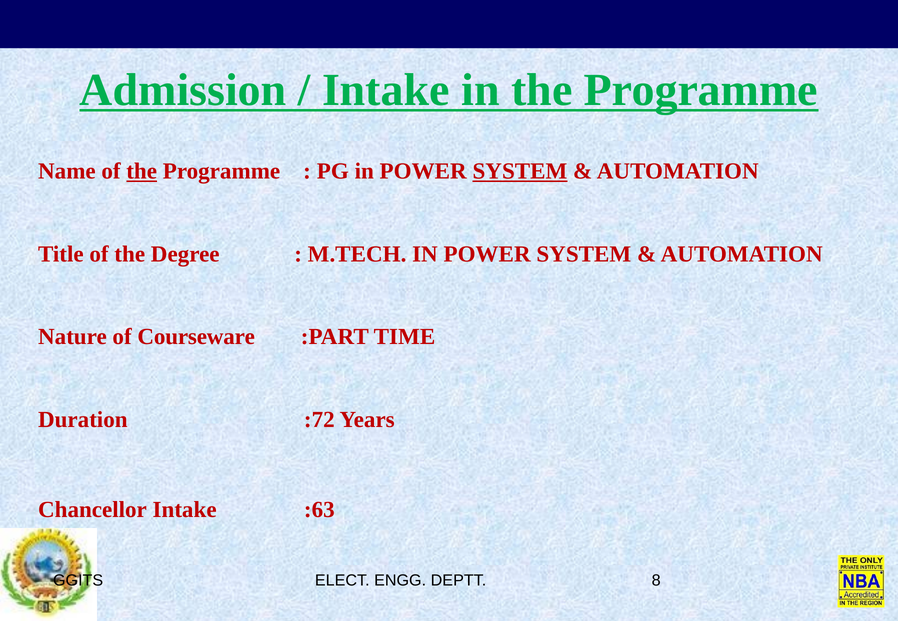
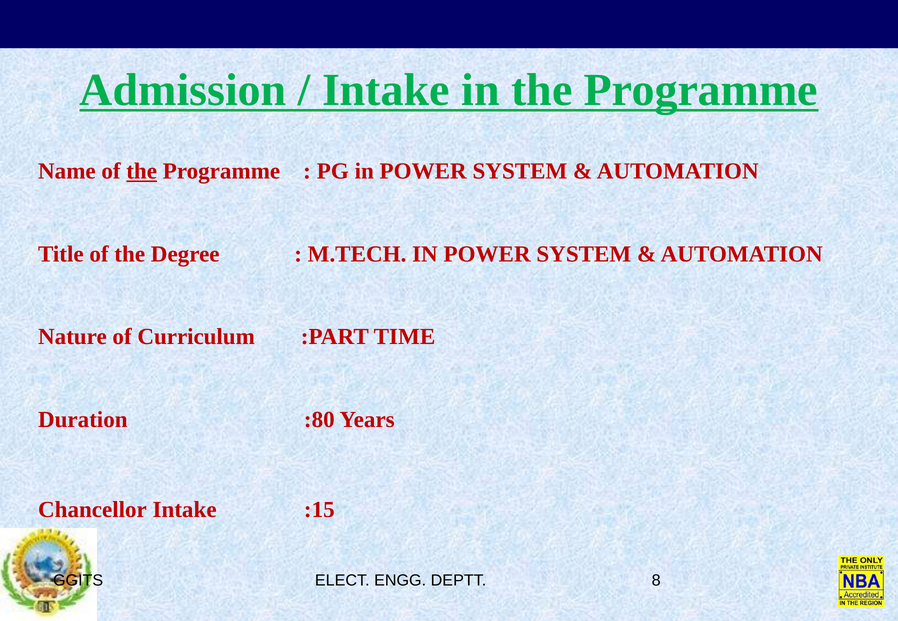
SYSTEM underline: present -> none (520, 171)
Courseware: Courseware -> Curriculum (196, 337)
:72: :72 -> :80 (319, 420)
:63: :63 -> :15 (319, 510)
